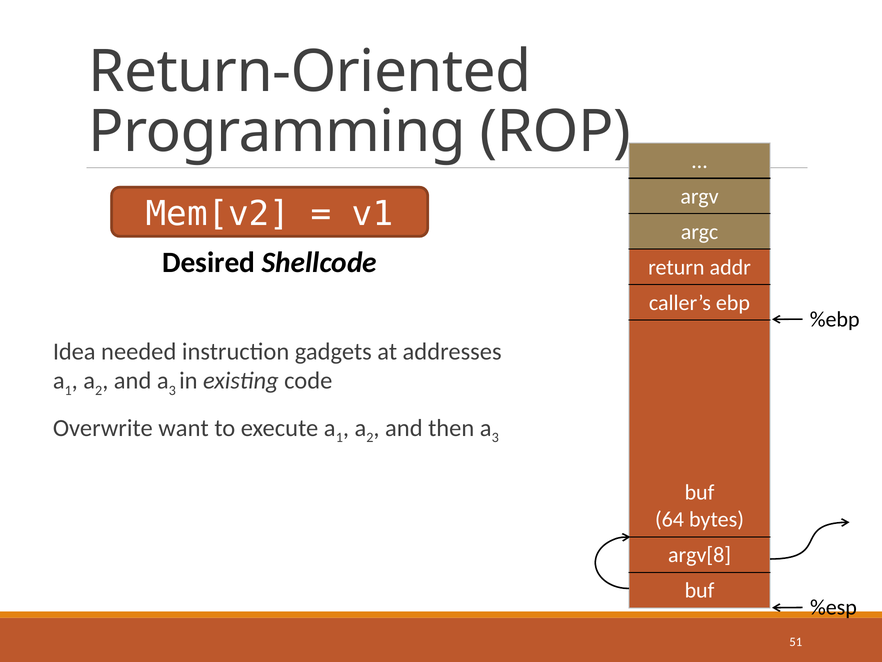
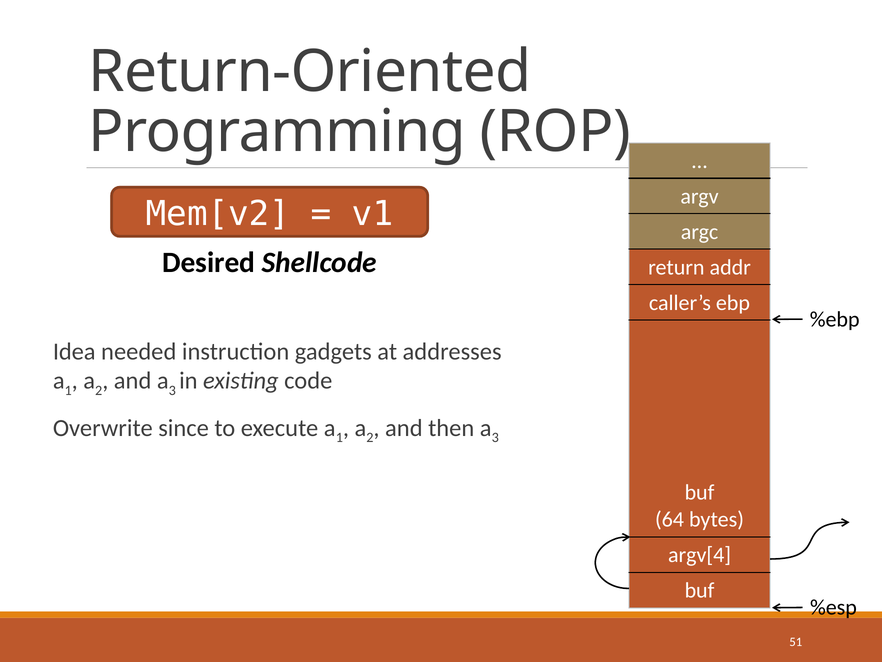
want: want -> since (184, 428)
argv[8: argv[8 -> argv[4 (700, 555)
